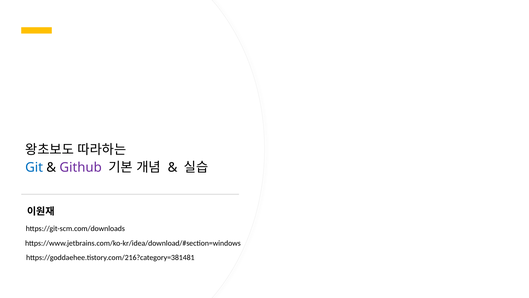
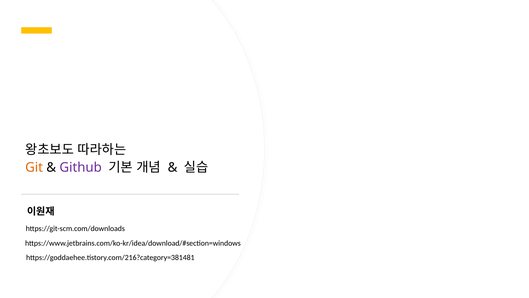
Git colour: blue -> orange (34, 167)
